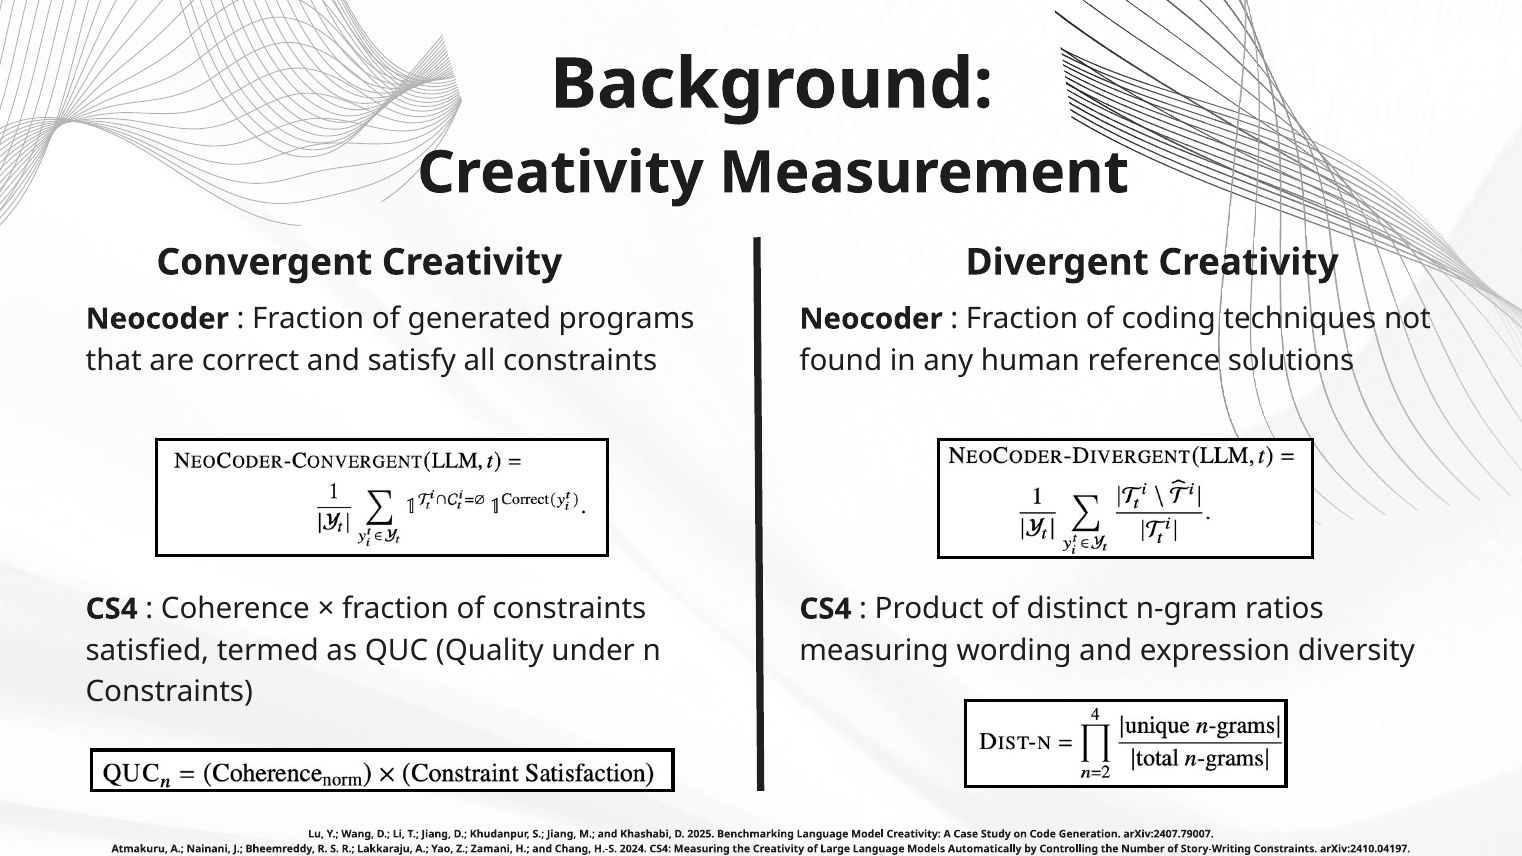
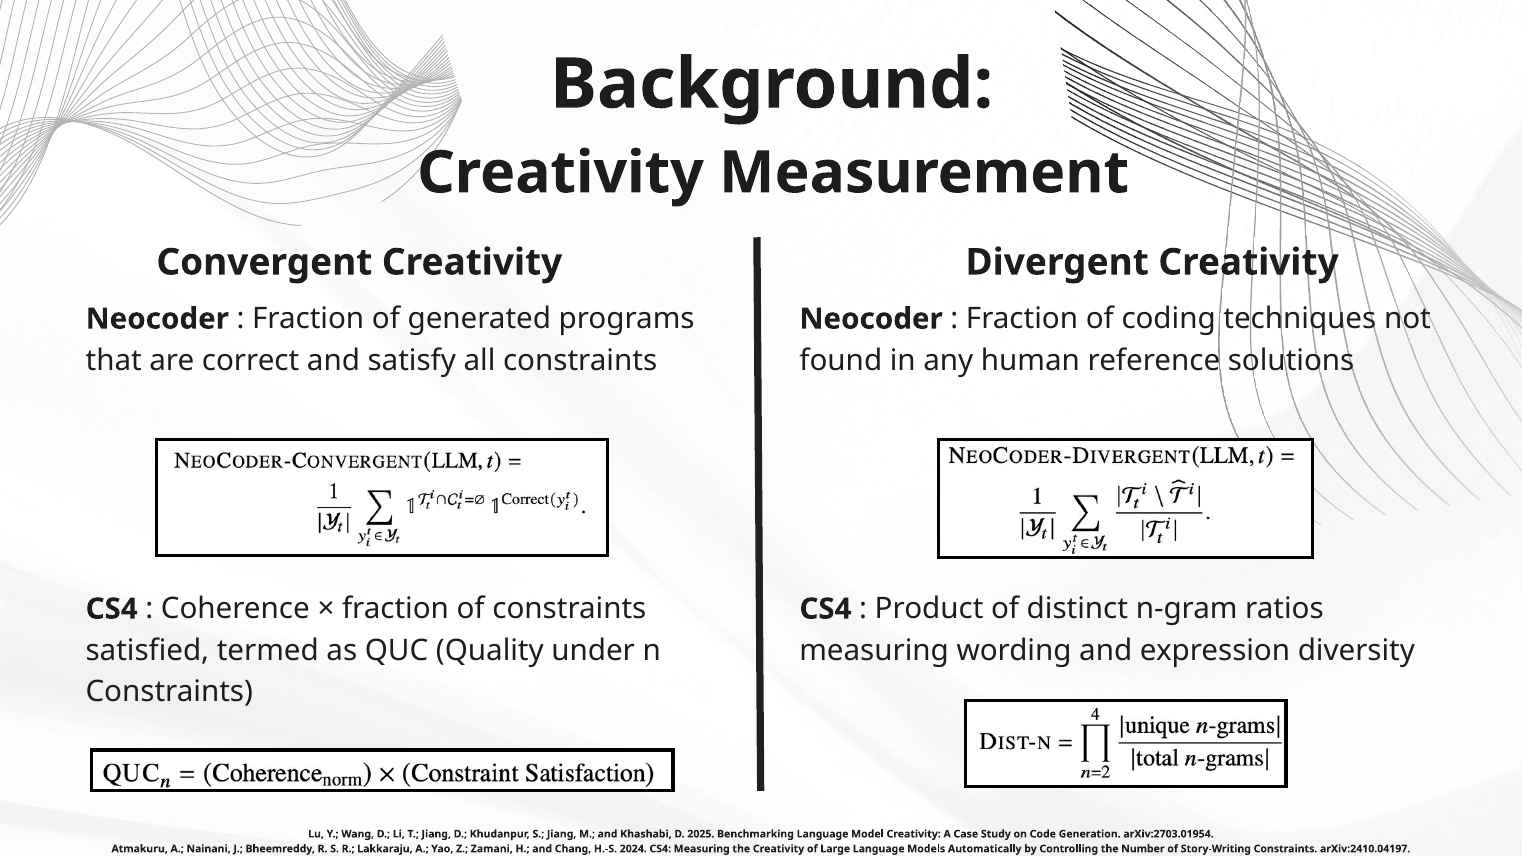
arXiv:2407.79007: arXiv:2407.79007 -> arXiv:2703.01954 (1169, 834)
